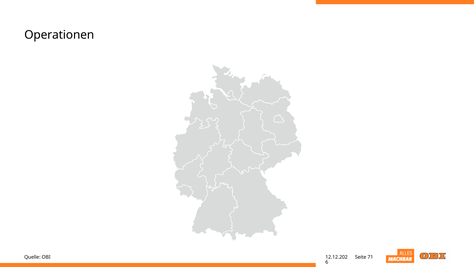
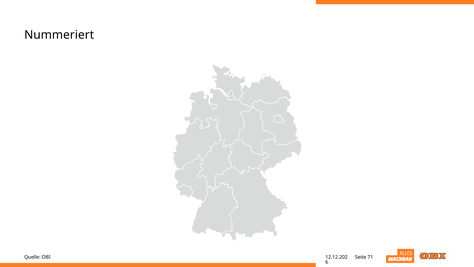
Operationen: Operationen -> Nummeriert (59, 35)
